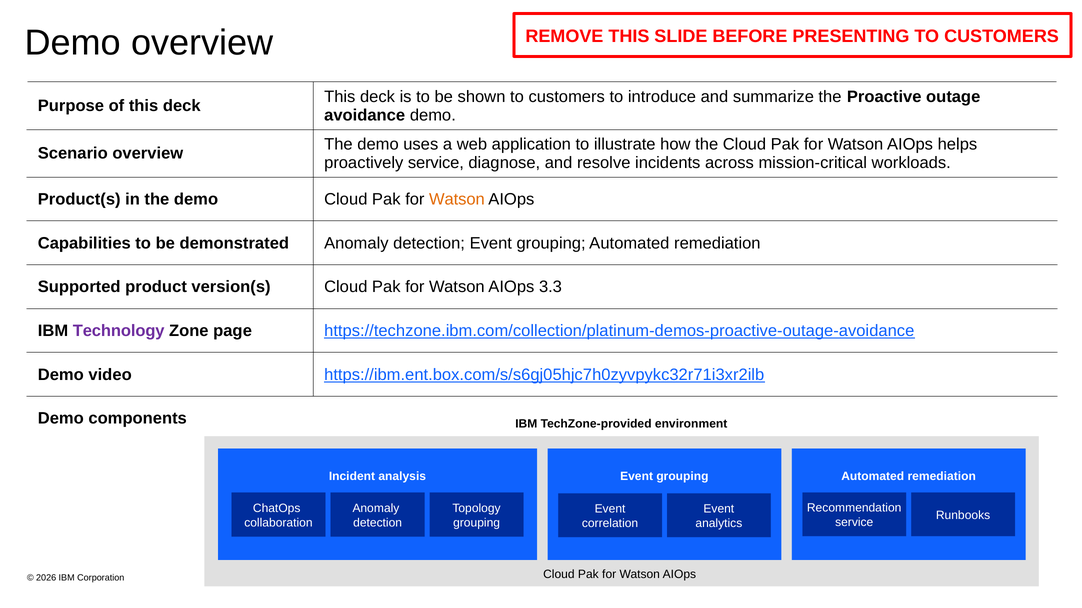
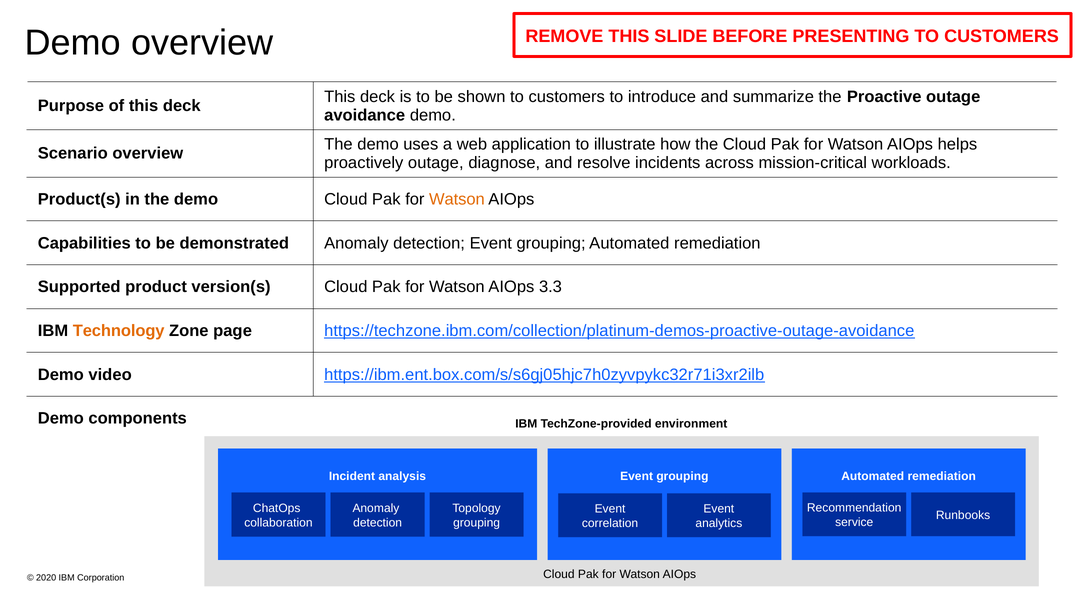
proactively service: service -> outage (436, 163)
Technology colour: purple -> orange (119, 331)
2026: 2026 -> 2020 (46, 579)
